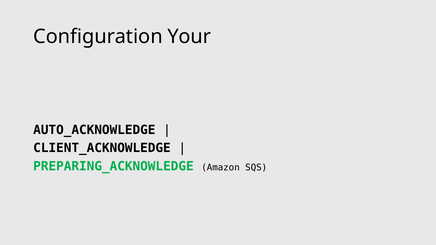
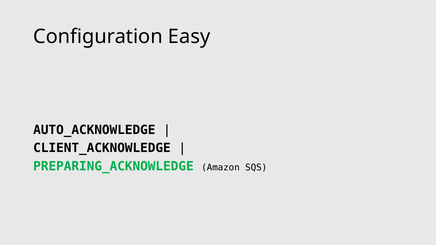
Your: Your -> Easy (189, 37)
